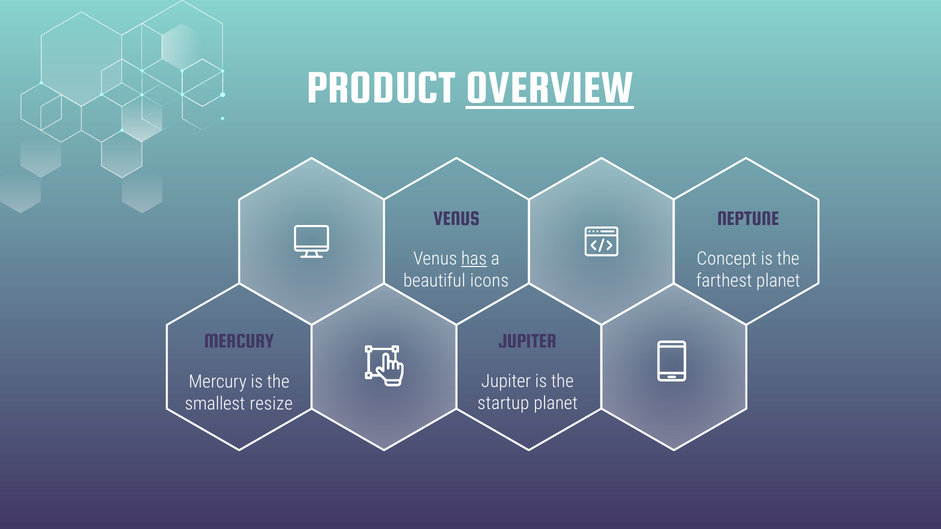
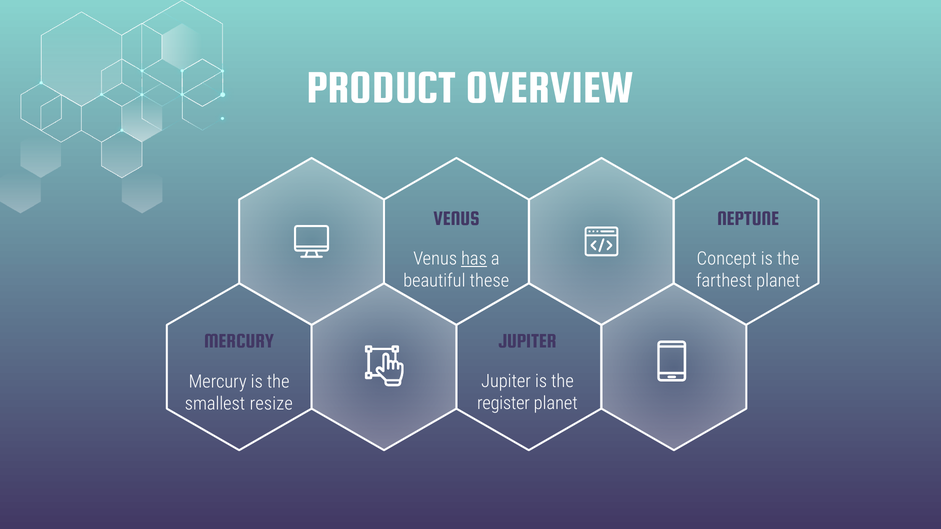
OVERVIEW underline: present -> none (550, 87)
icons: icons -> these (489, 281)
startup: startup -> register (503, 404)
